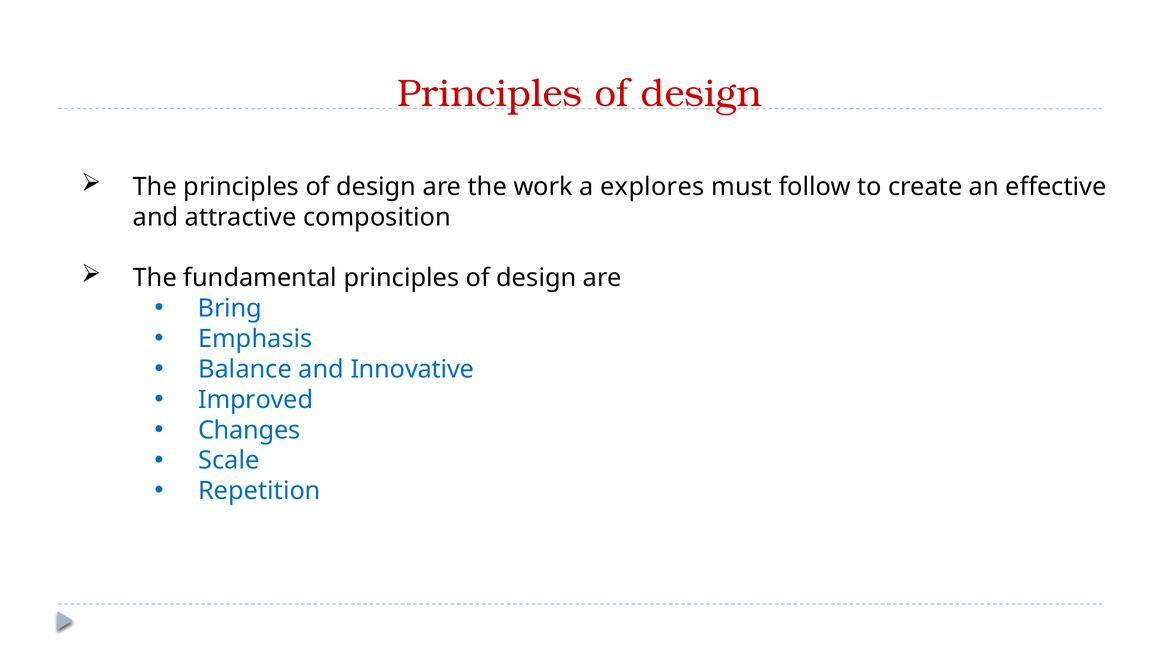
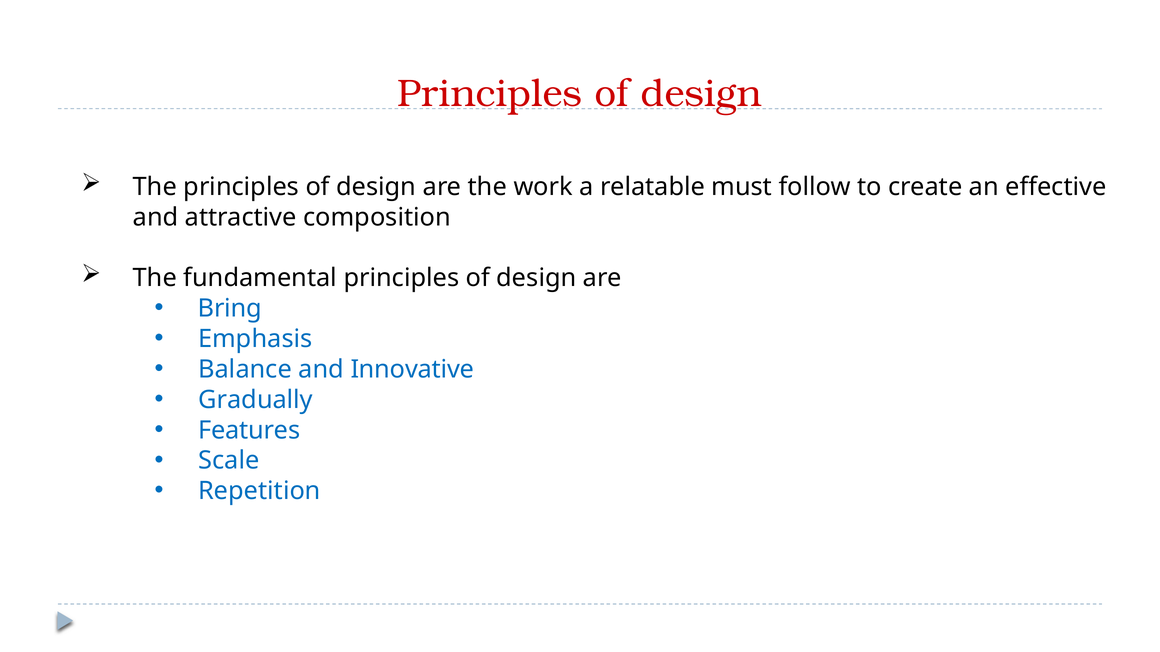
explores: explores -> relatable (652, 187)
Improved: Improved -> Gradually (256, 400)
Changes: Changes -> Features (249, 431)
